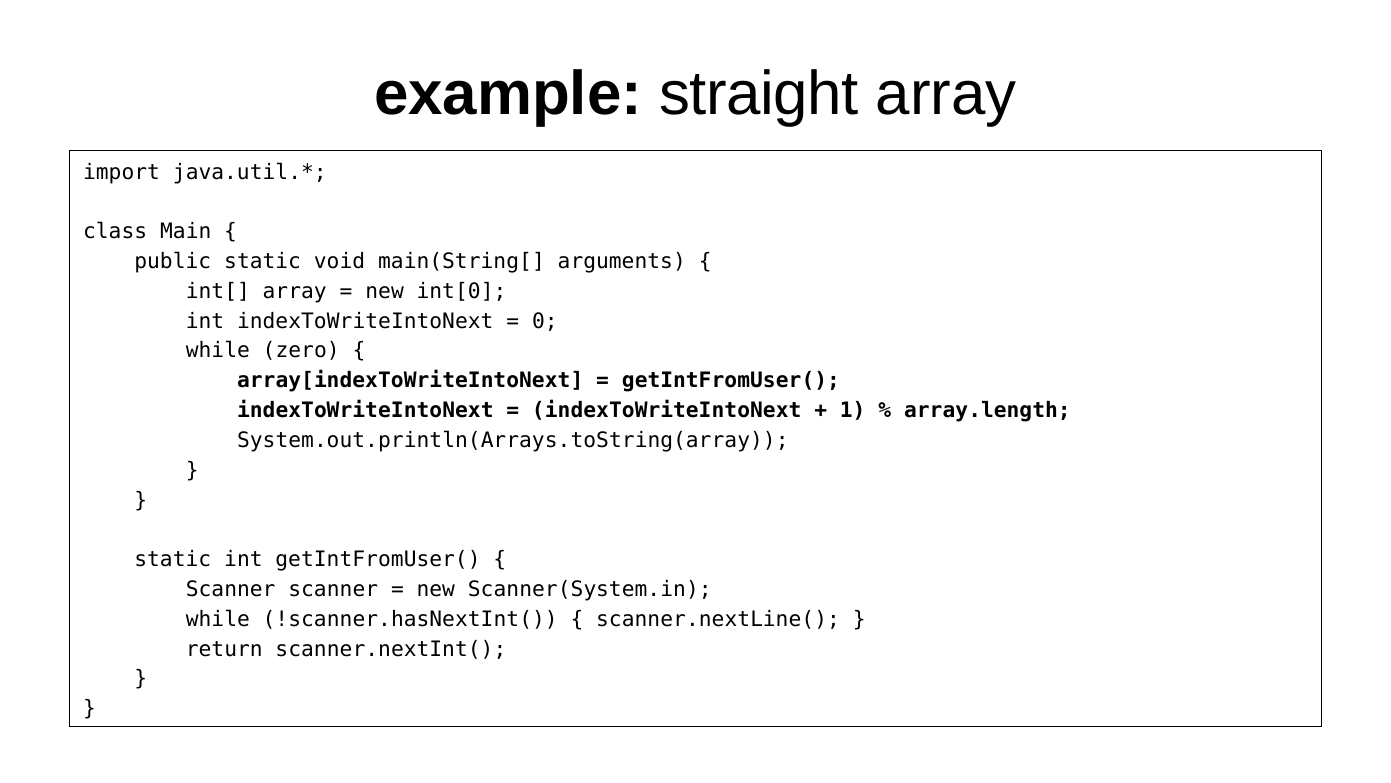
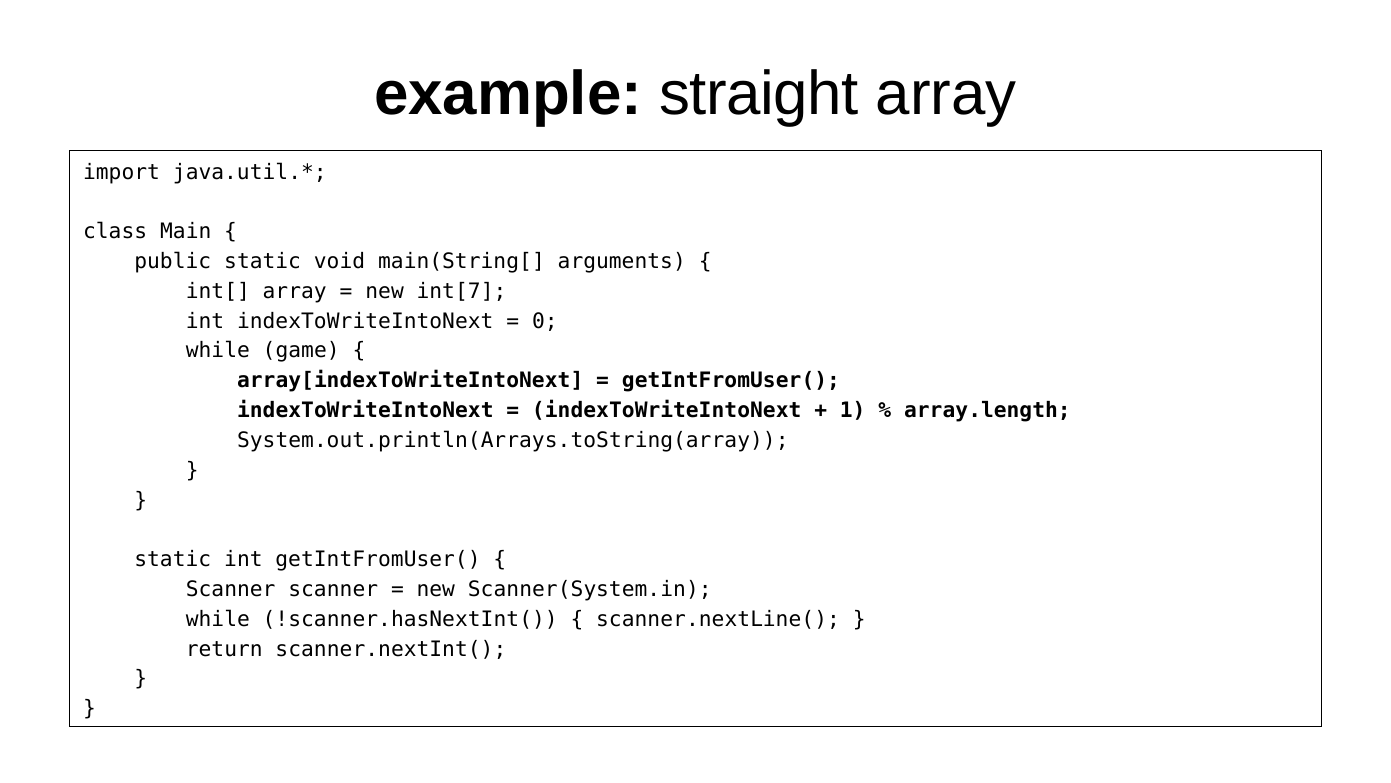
int[0: int[0 -> int[7 (461, 291)
zero: zero -> game (301, 351)
